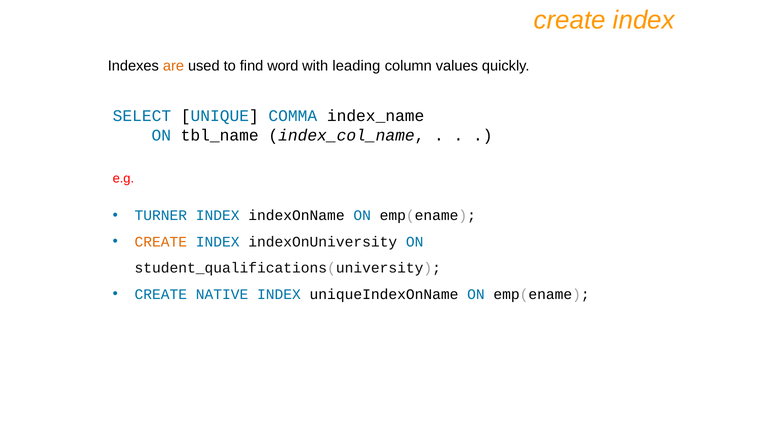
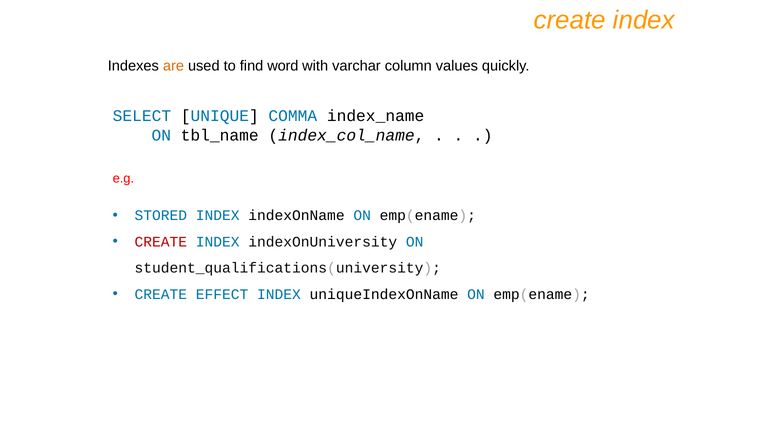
leading: leading -> varchar (356, 66)
TURNER: TURNER -> STORED (161, 215)
CREATE colour: orange -> red (161, 242)
NATIVE: NATIVE -> EFFECT (222, 294)
